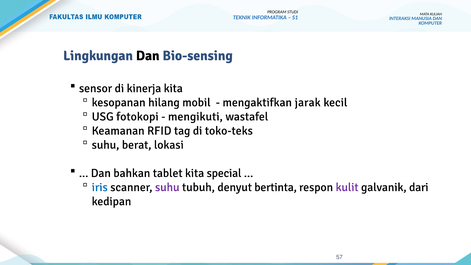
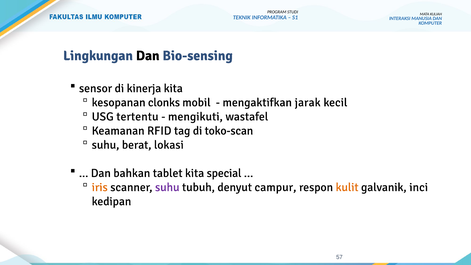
hilang: hilang -> clonks (164, 102)
fotokopi: fotokopi -> tertentu (137, 117)
toko-teks: toko-teks -> toko-scan (229, 131)
iris colour: blue -> orange (100, 187)
bertinta: bertinta -> campur (275, 187)
kulit colour: purple -> orange (347, 187)
dari: dari -> inci (419, 187)
